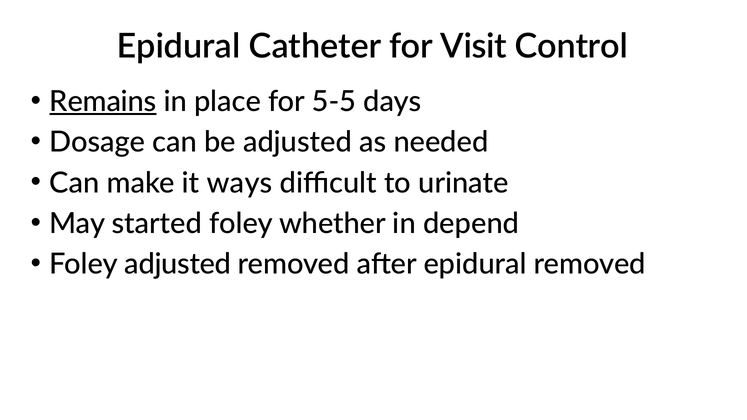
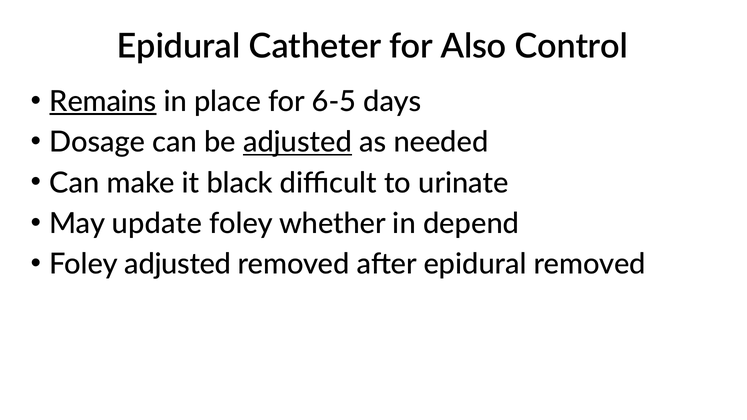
Visit: Visit -> Also (474, 46)
5-5: 5-5 -> 6-5 (334, 102)
adjusted underline: none -> present (298, 142)
ways: ways -> black (240, 183)
started: started -> update (157, 224)
